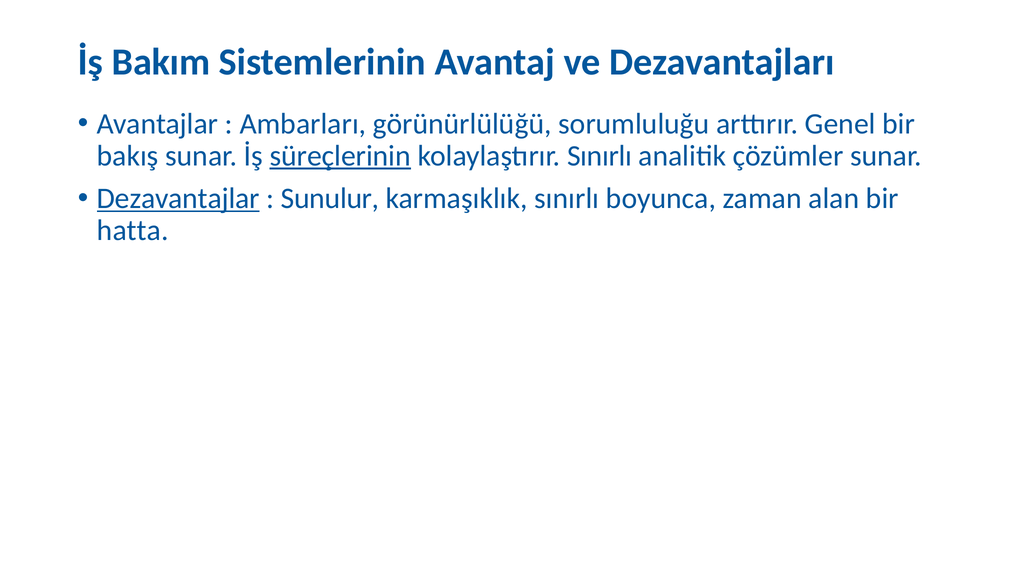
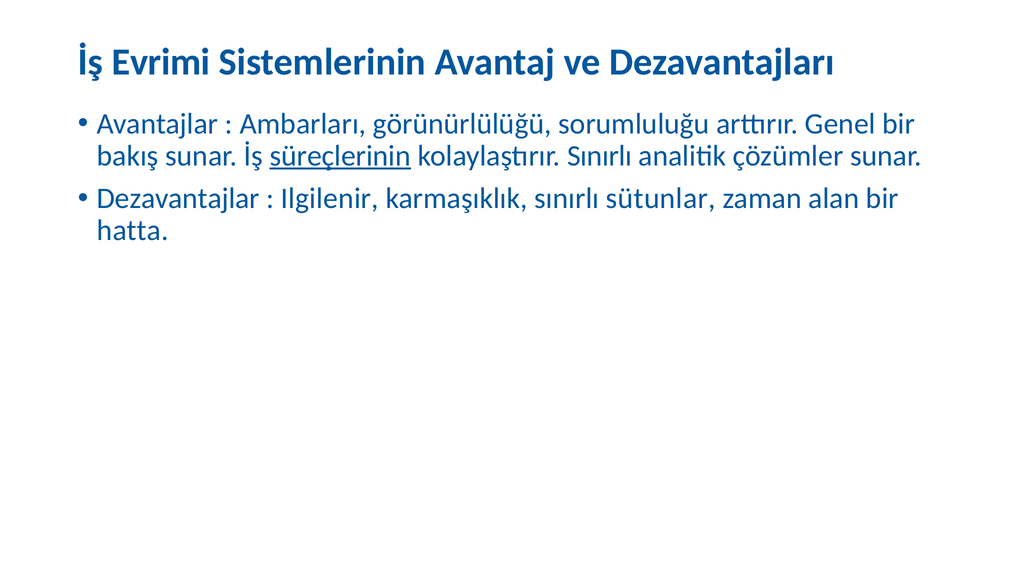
Bakım: Bakım -> Evrimi (161, 62)
Dezavantajlar underline: present -> none (178, 198)
Sunulur: Sunulur -> Ilgilenir (330, 198)
boyunca: boyunca -> sütunlar (661, 198)
